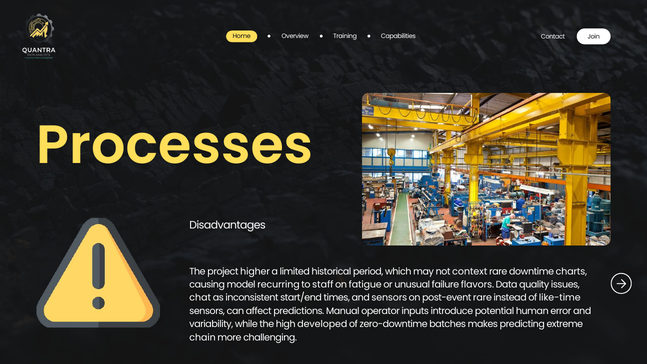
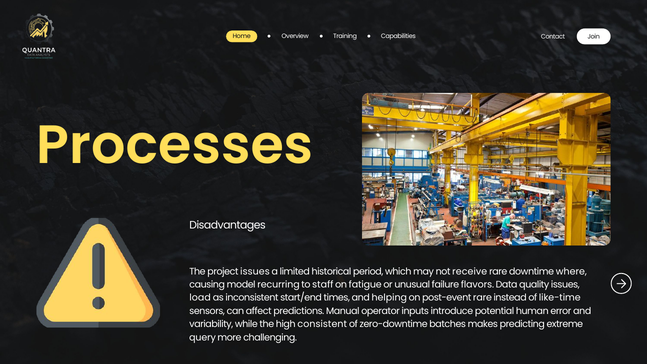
project higher: higher -> issues (255, 271)
context: context -> receive (470, 271)
charts: charts -> where (571, 271)
chat: chat -> load (200, 298)
and sensors: sensors -> helping (389, 298)
developed: developed -> consistent (322, 324)
chain: chain -> query (203, 337)
